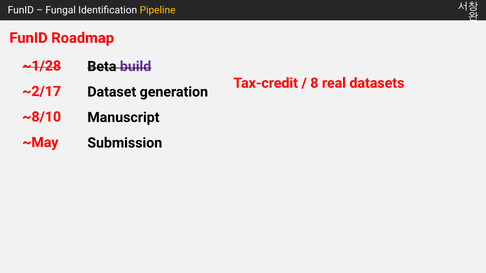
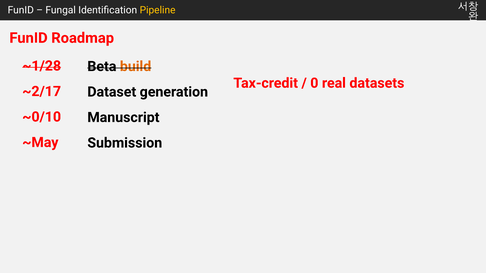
build colour: purple -> orange (136, 66)
8: 8 -> 0 (314, 83)
~8/10: ~8/10 -> ~0/10 (42, 117)
